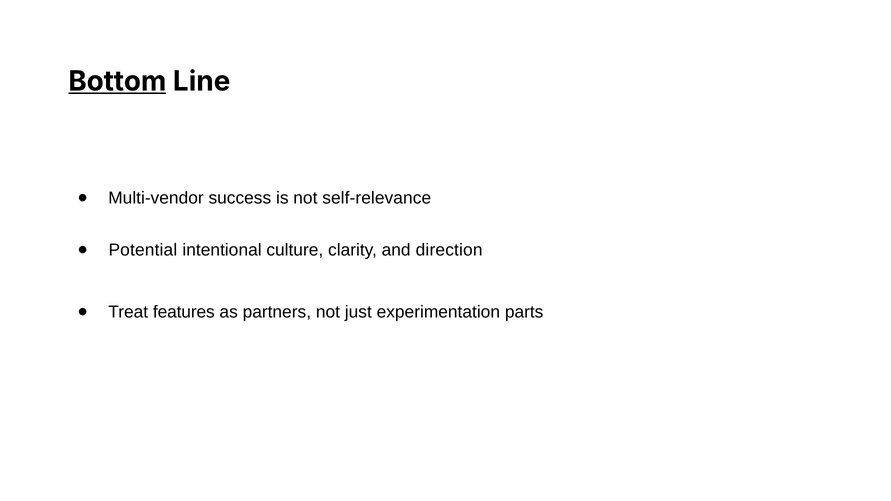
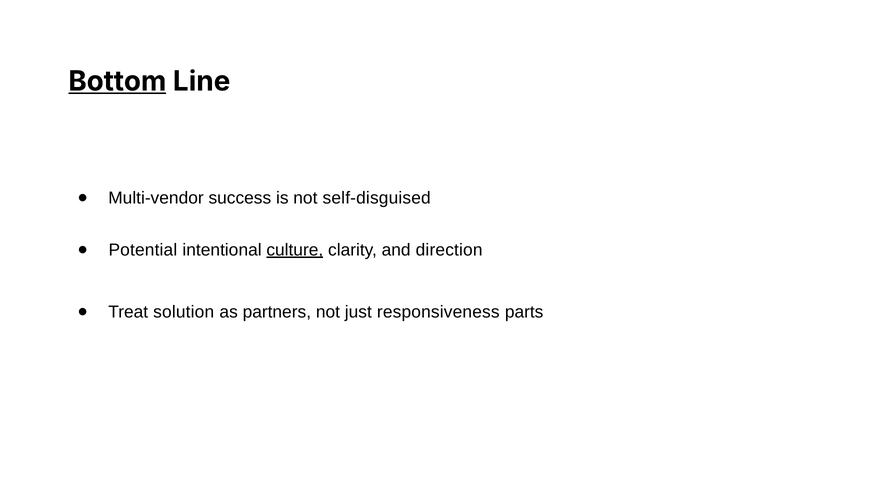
self-relevance: self-relevance -> self-disguised (377, 198)
culture underline: none -> present (295, 250)
features: features -> solution (184, 312)
experimentation: experimentation -> responsiveness (438, 312)
